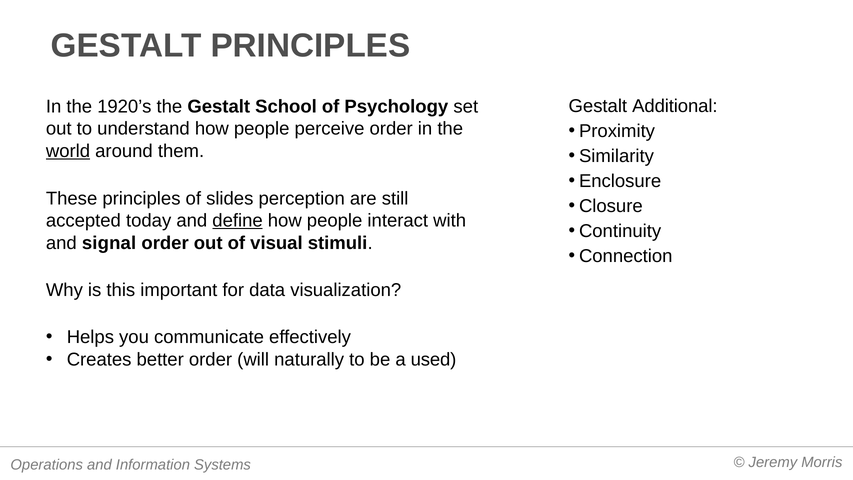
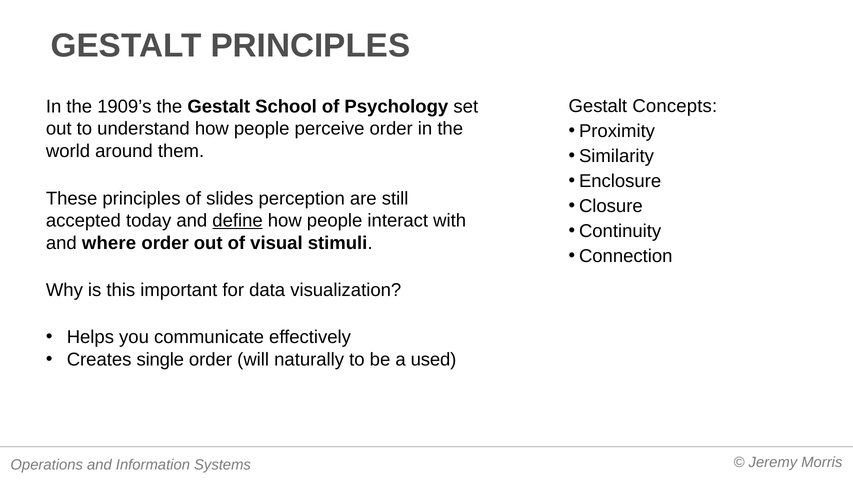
Additional: Additional -> Concepts (675, 106)
1920’s: 1920’s -> 1909’s (124, 107)
world underline: present -> none (68, 151)
signal: signal -> where (109, 243)
better: better -> single (160, 359)
